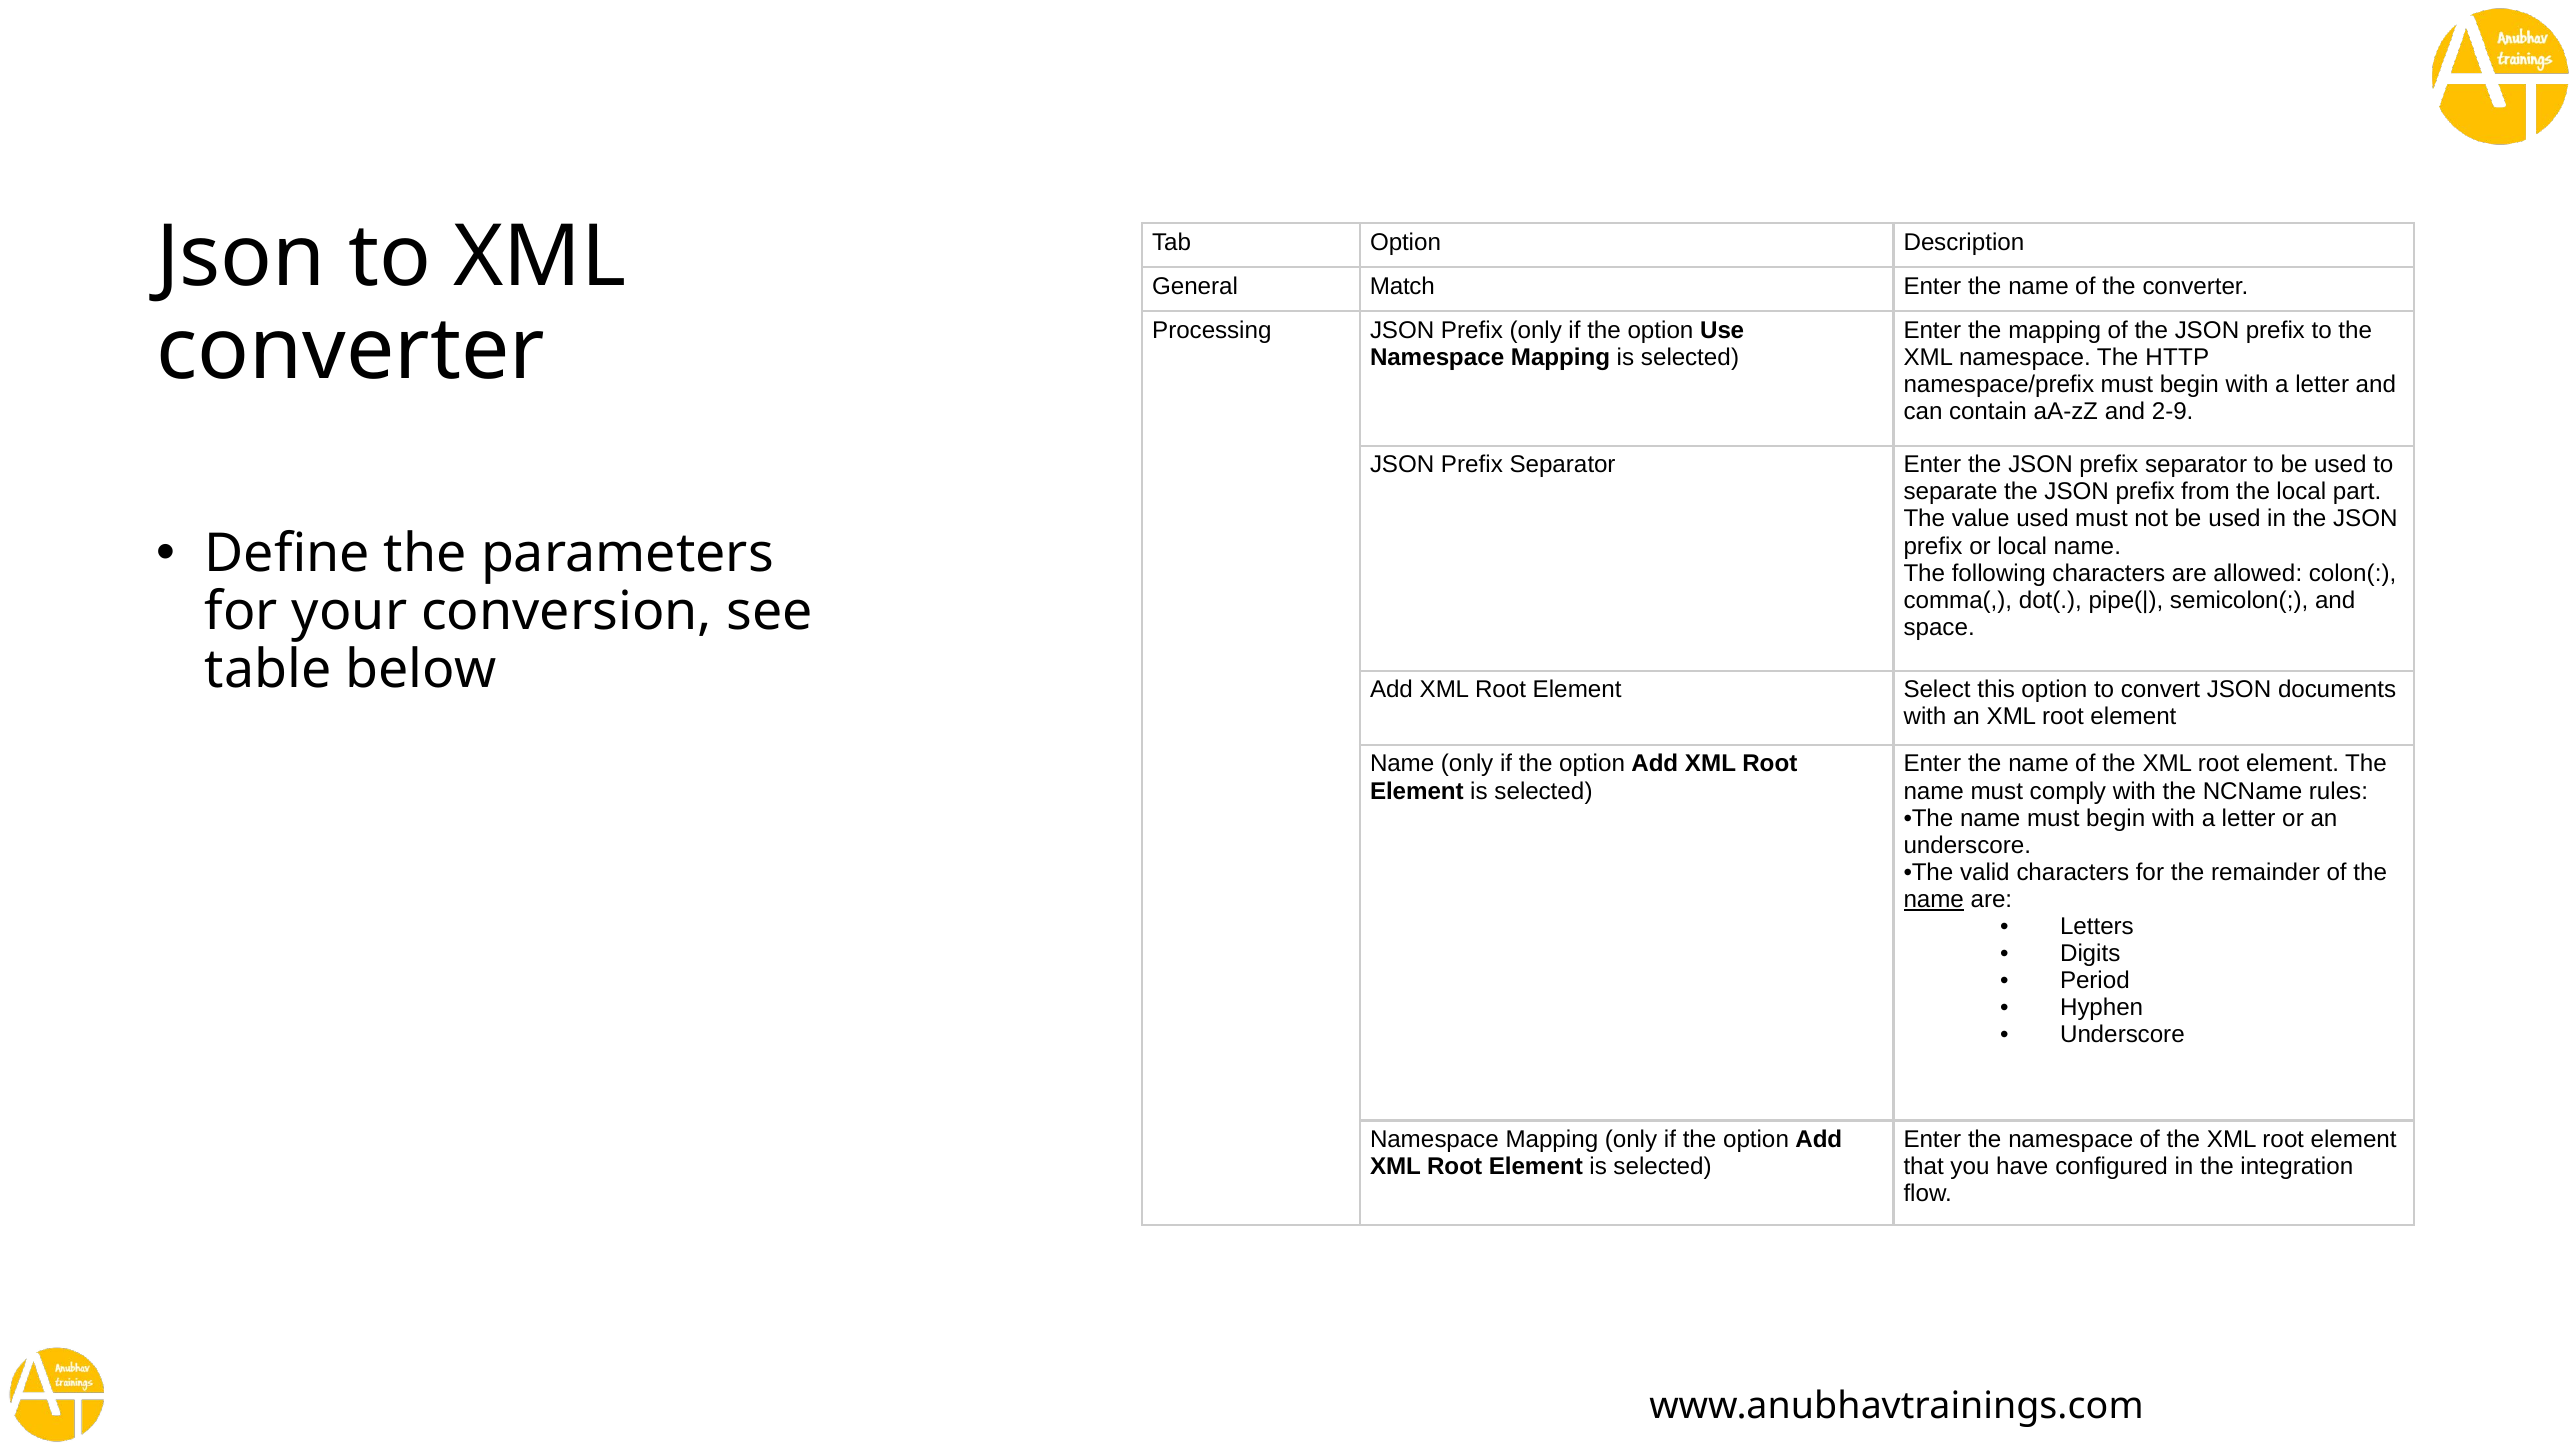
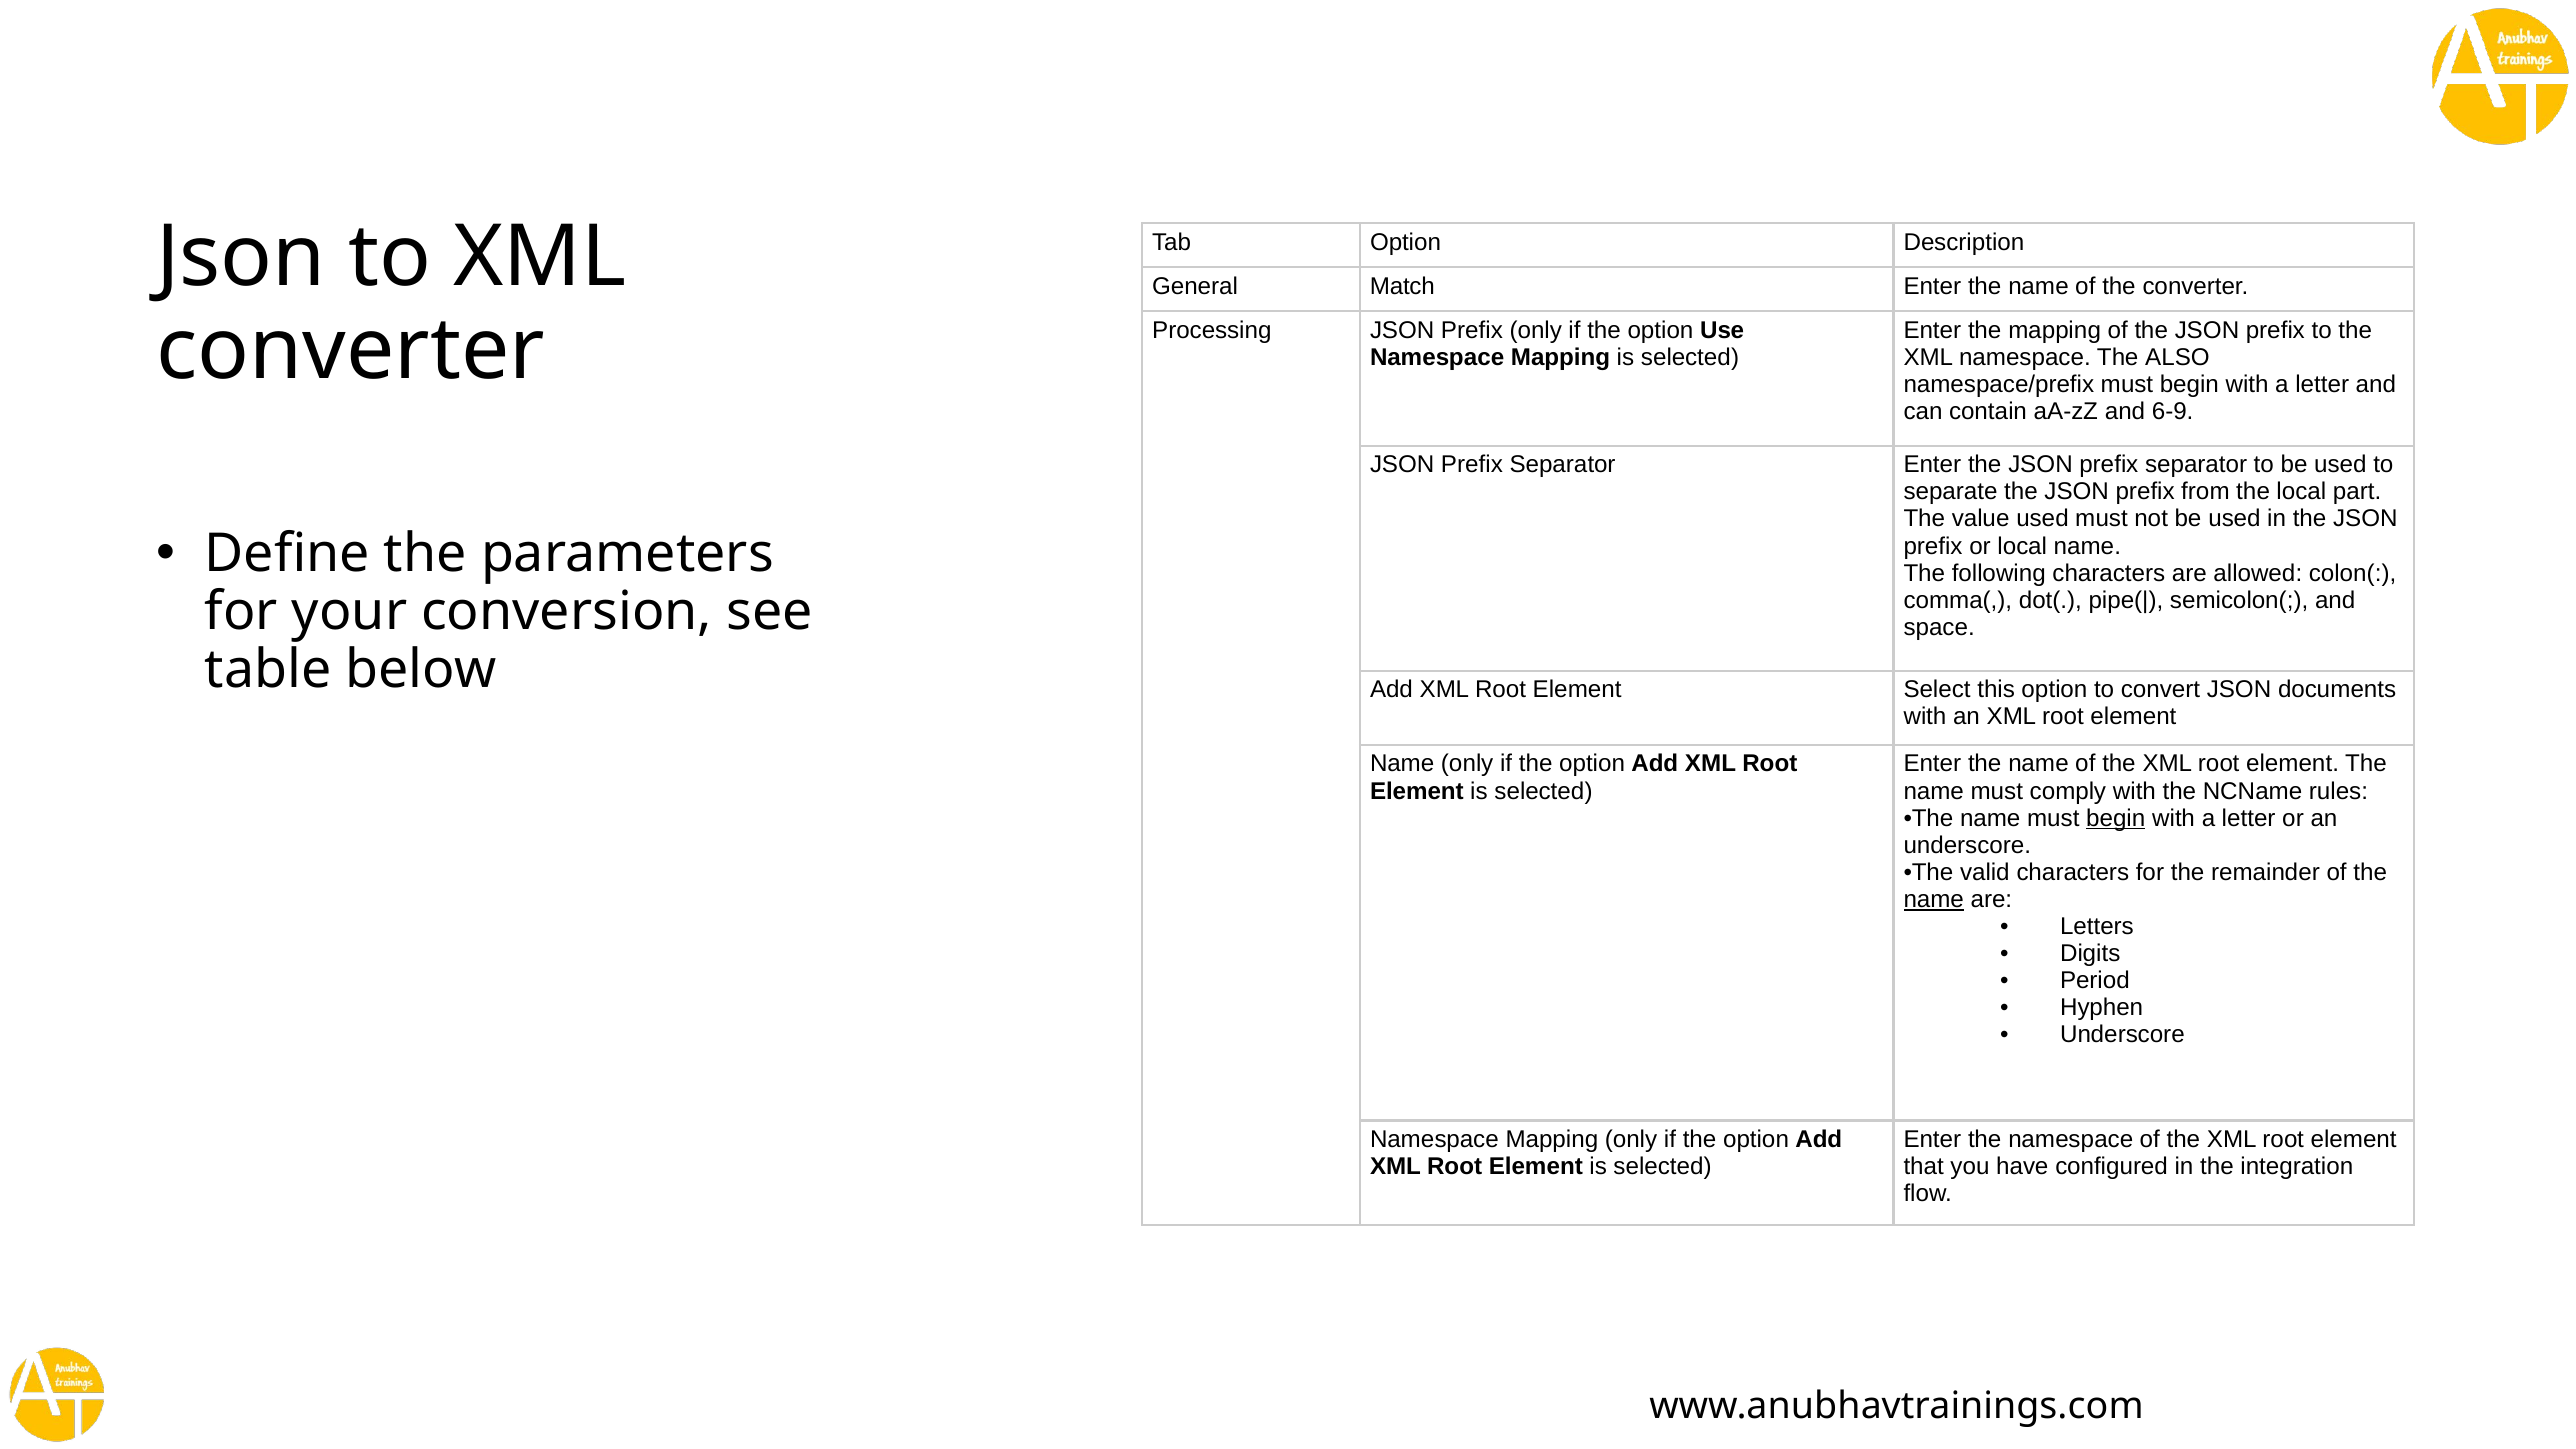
HTTP: HTTP -> ALSO (2177, 357)
2-9: 2-9 -> 6-9 (2173, 412)
begin underline: none -> present (2116, 818)
